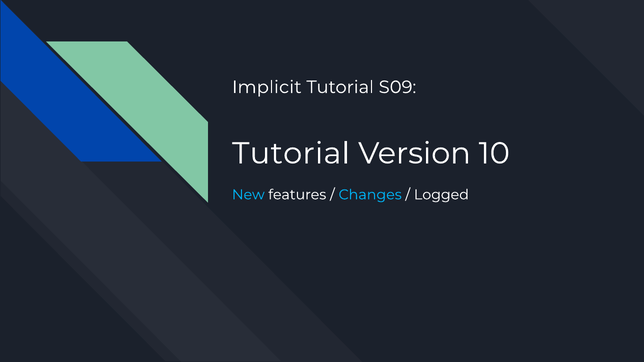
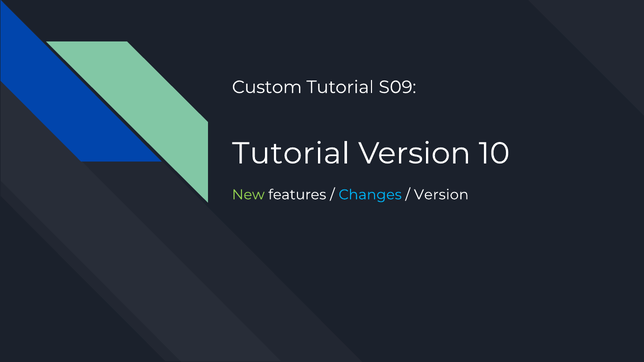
Implicit: Implicit -> Custom (267, 87)
New colour: light blue -> light green (248, 195)
Logged: Logged -> Version (441, 195)
